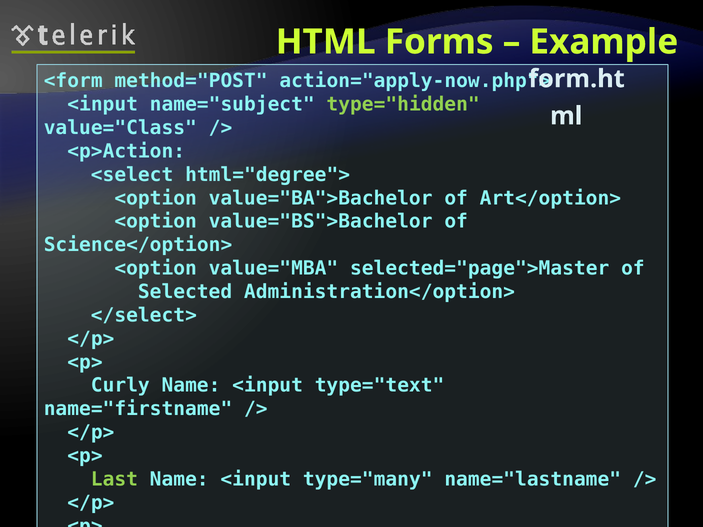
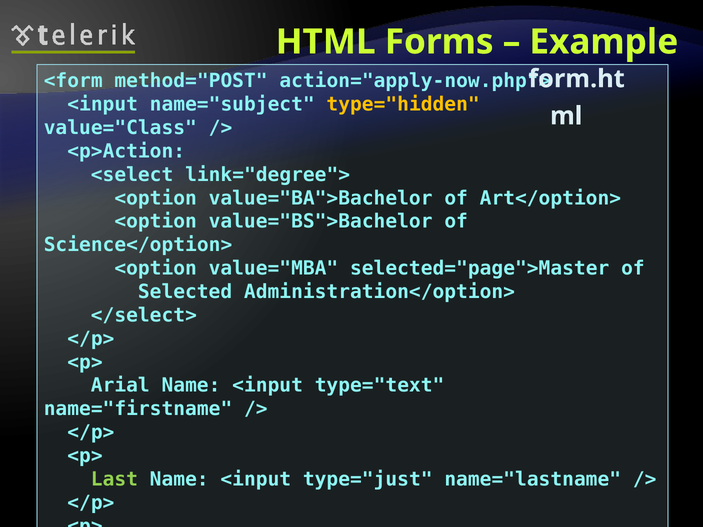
type="hidden colour: light green -> yellow (403, 104)
html="degree">: html="degree"> -> link="degree"> (268, 175)
Curly: Curly -> Arial (120, 386)
type="many: type="many -> type="just (368, 479)
